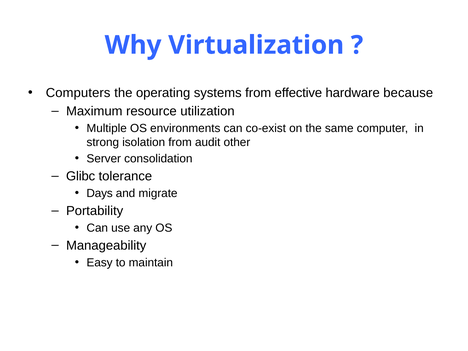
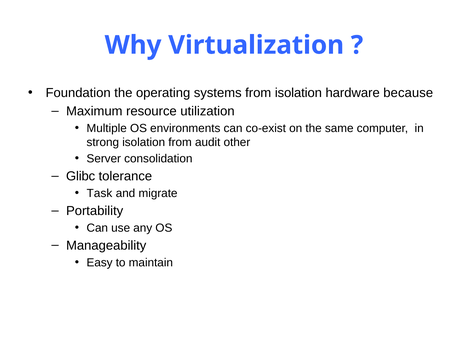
Computers: Computers -> Foundation (78, 93)
from effective: effective -> isolation (298, 93)
Days: Days -> Task (99, 193)
